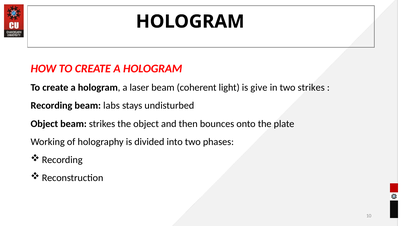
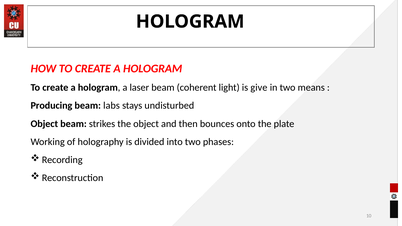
two strikes: strikes -> means (311, 88)
Recording: Recording -> Producing (51, 106)
